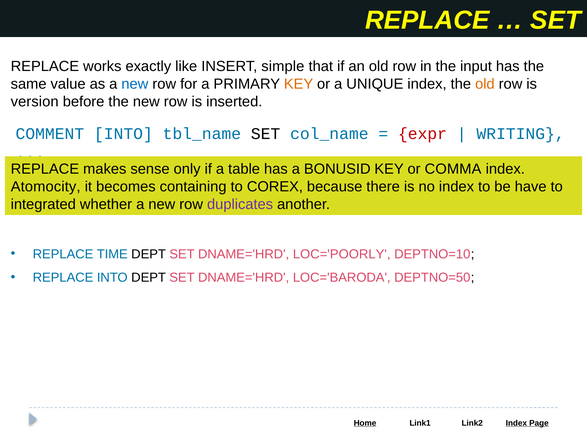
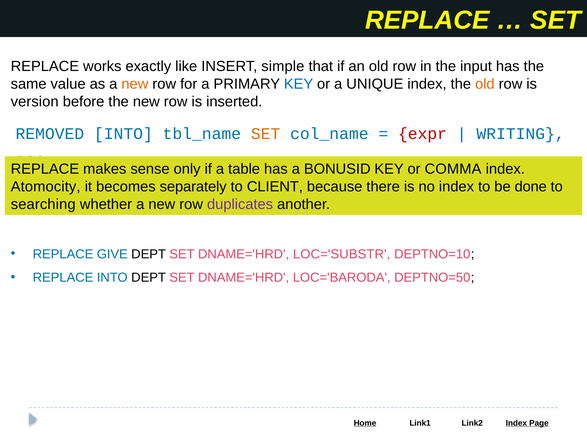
new colour: blue -> orange (135, 84)
KEY colour: orange -> blue (299, 84)
COMMENT: COMMENT -> REMOVED (50, 134)
SET colour: black -> orange (266, 134)
containing: containing -> separately (193, 187)
COREX: COREX -> CLIENT (275, 187)
have: have -> done (531, 187)
integrated: integrated -> searching (43, 204)
TIME: TIME -> GIVE (112, 254)
LOC='POORLY: LOC='POORLY -> LOC='SUBSTR (342, 254)
